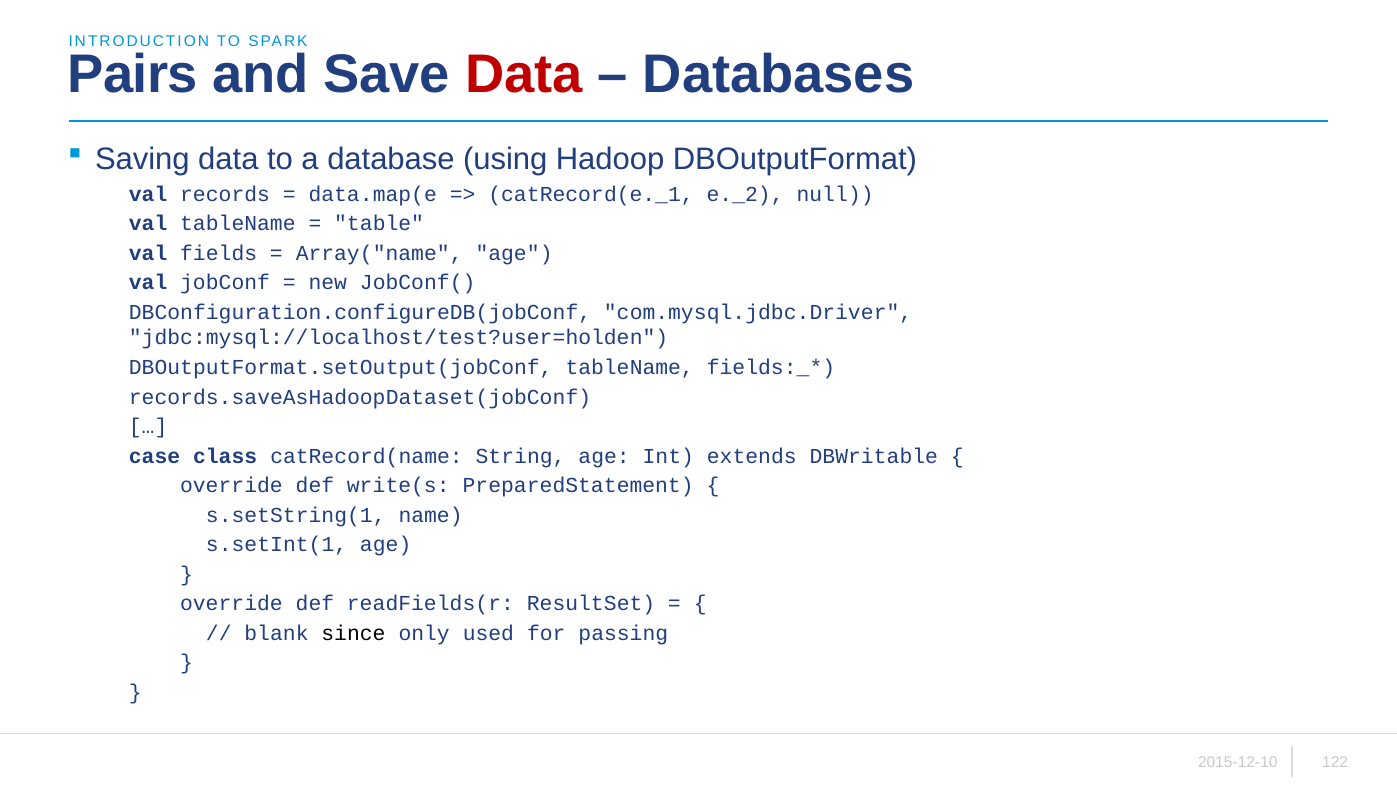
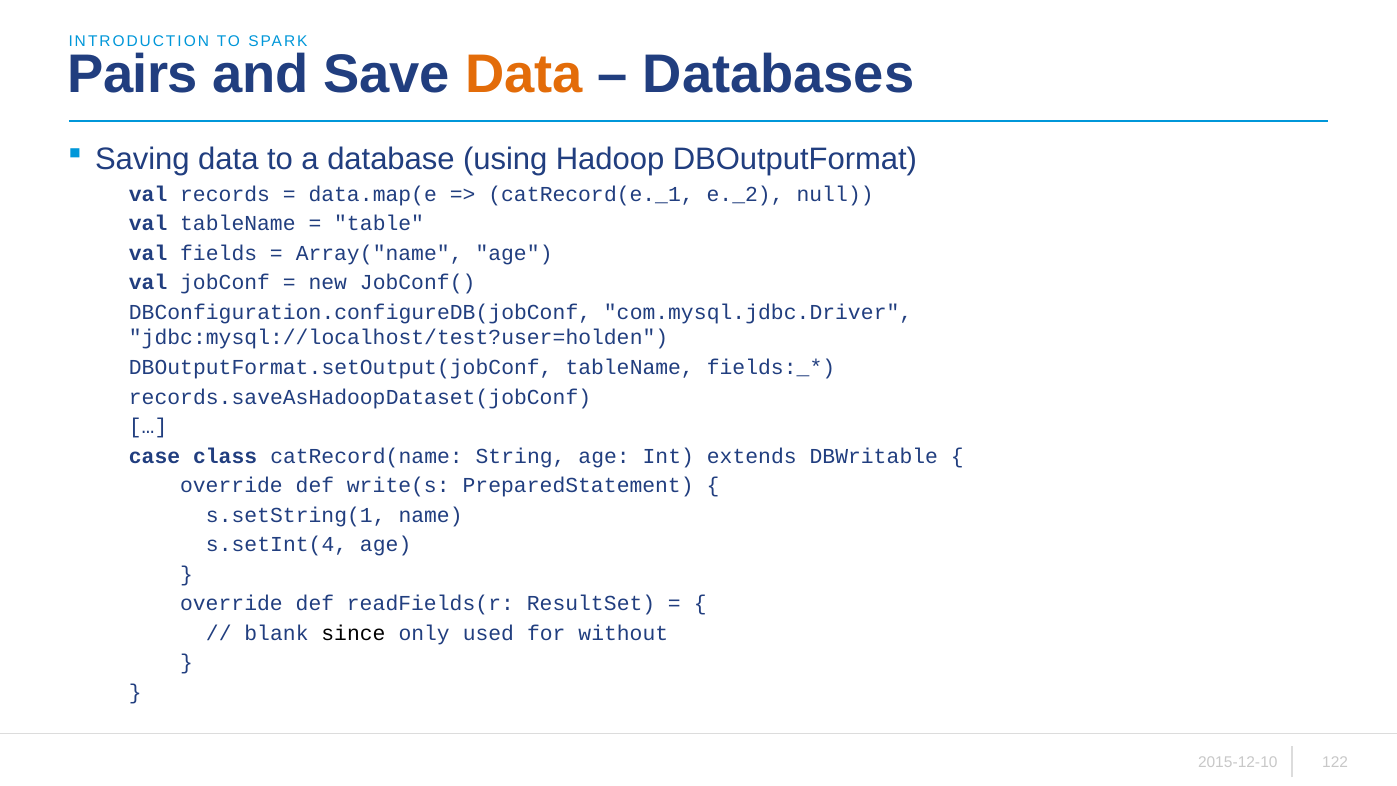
Data colour: red -> orange (524, 74)
s.setInt(1: s.setInt(1 -> s.setInt(4 (277, 545)
passing: passing -> without (623, 633)
